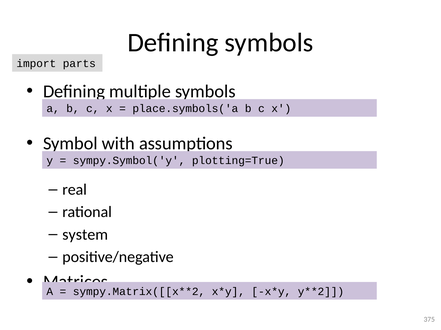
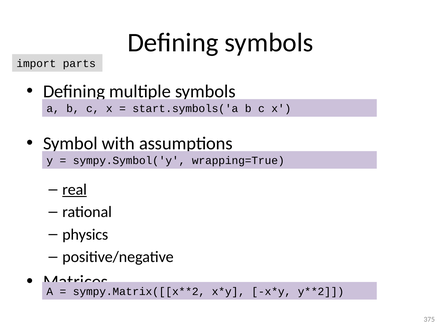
place.symbols('a: place.symbols('a -> start.symbols('a (185, 109)
plotting=True: plotting=True -> wrapping=True (238, 161)
real underline: none -> present (75, 190)
system: system -> physics (85, 235)
